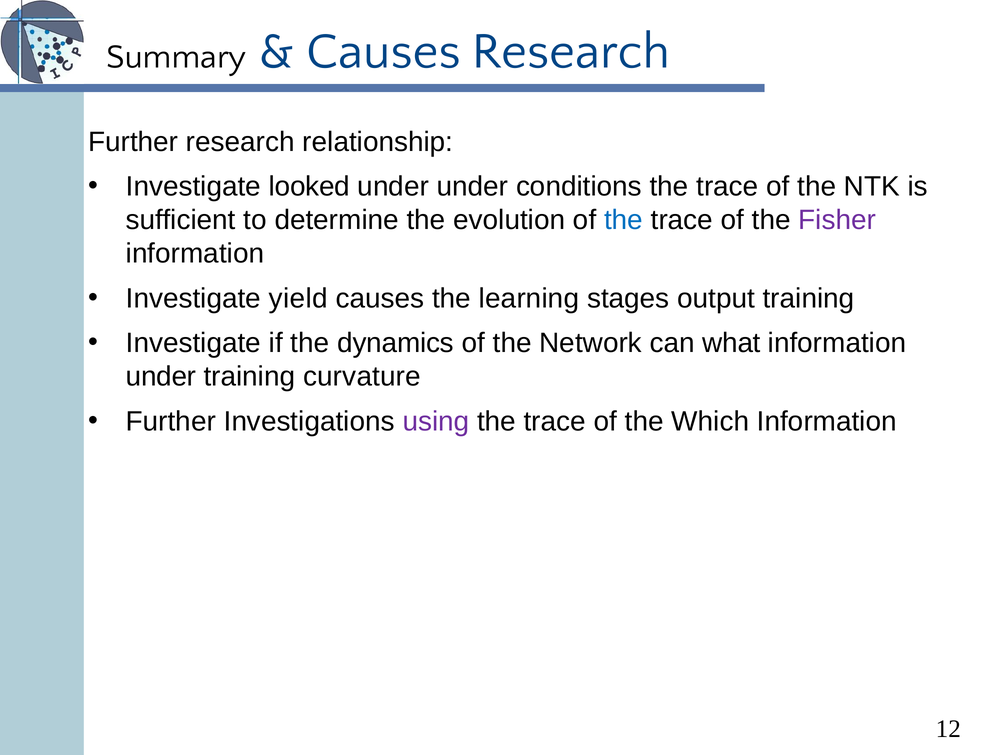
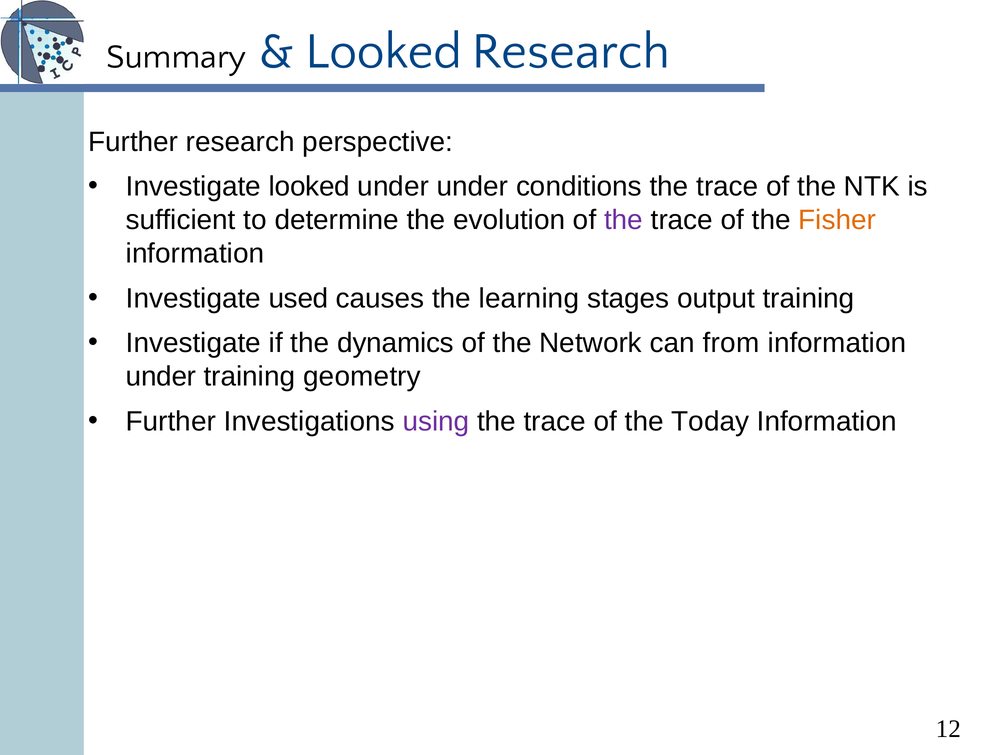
Causes: Causes -> Looked (384, 51)
relationship: relationship -> perspective (378, 142)
the colour: blue -> purple (624, 220)
Fisher colour: purple -> orange (837, 220)
yield: yield -> used (299, 298)
what: what -> from (731, 343)
curvature: curvature -> geometry (362, 376)
Which: Which -> Today (710, 421)
